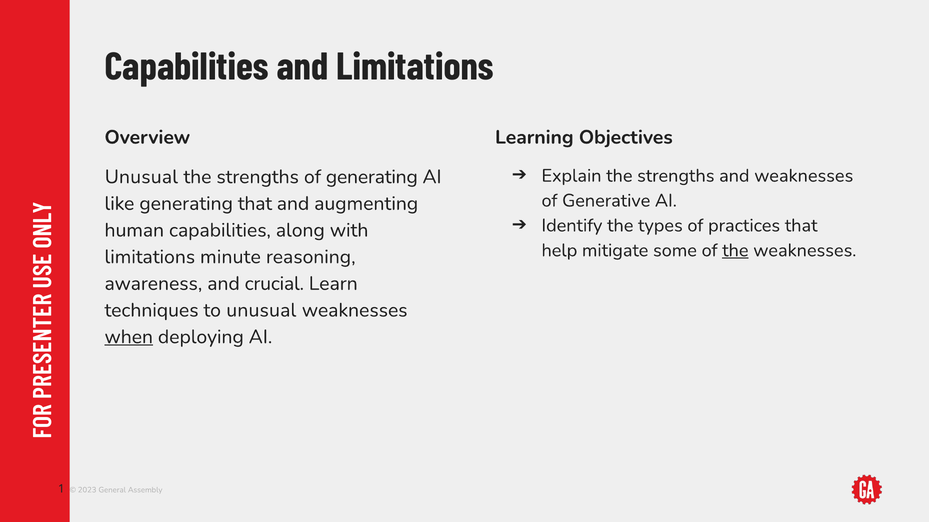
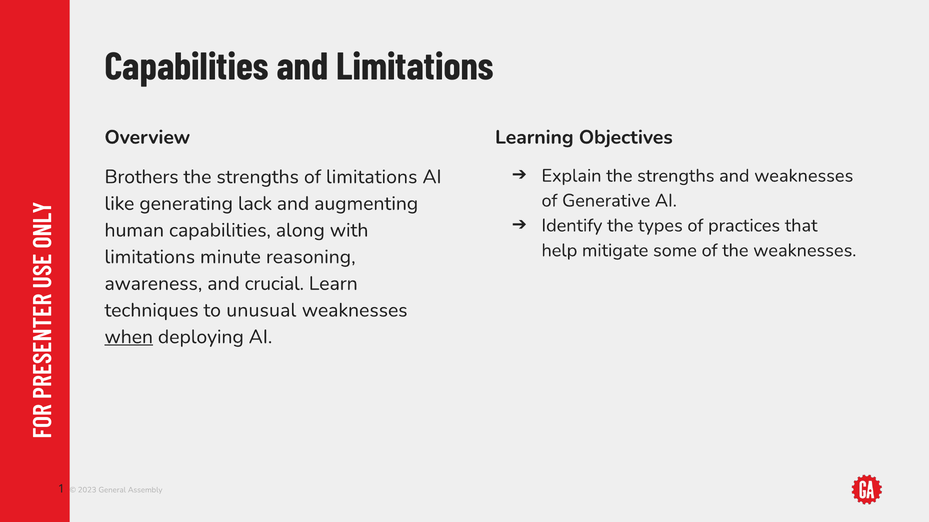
Unusual: Unusual -> Brothers (142, 177)
of generating: generating -> limitations (372, 177)
generating that: that -> lack (255, 204)
the underline: present -> none (735, 251)
